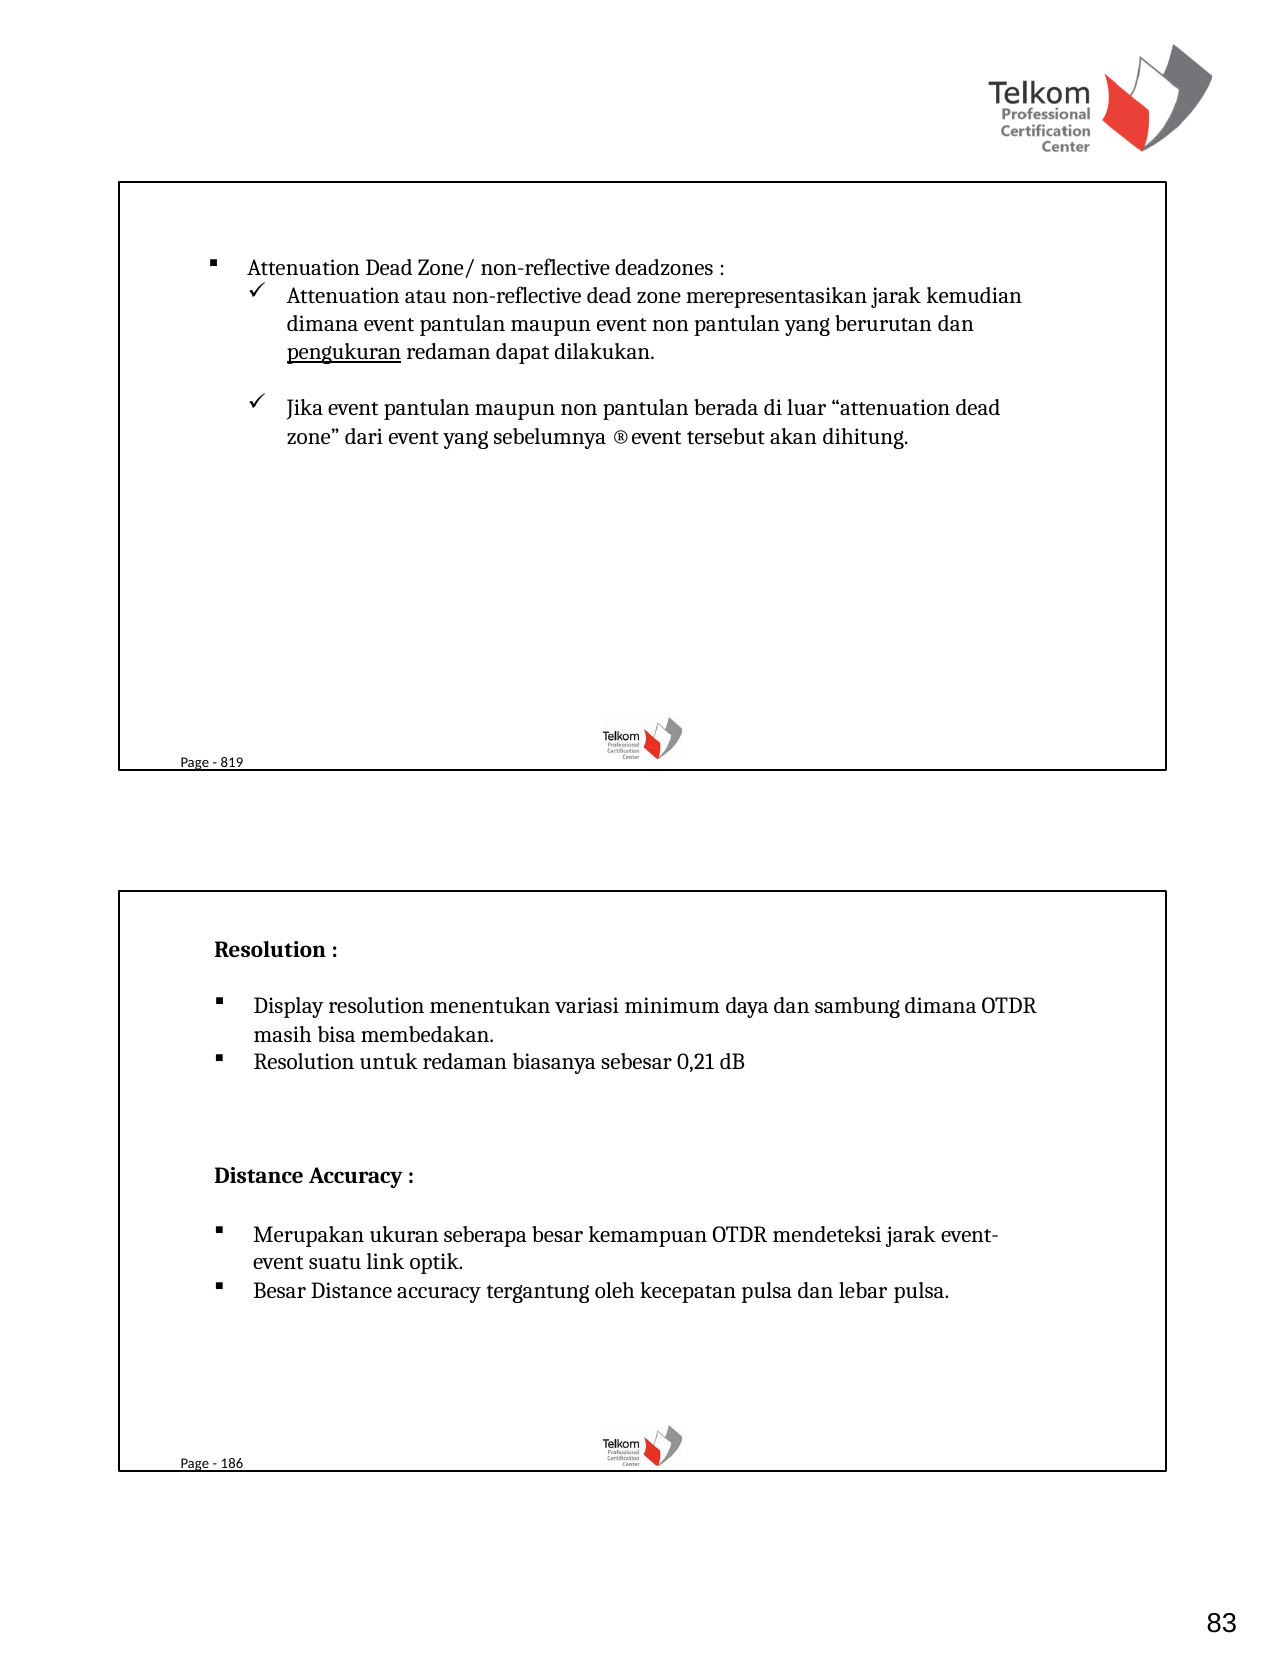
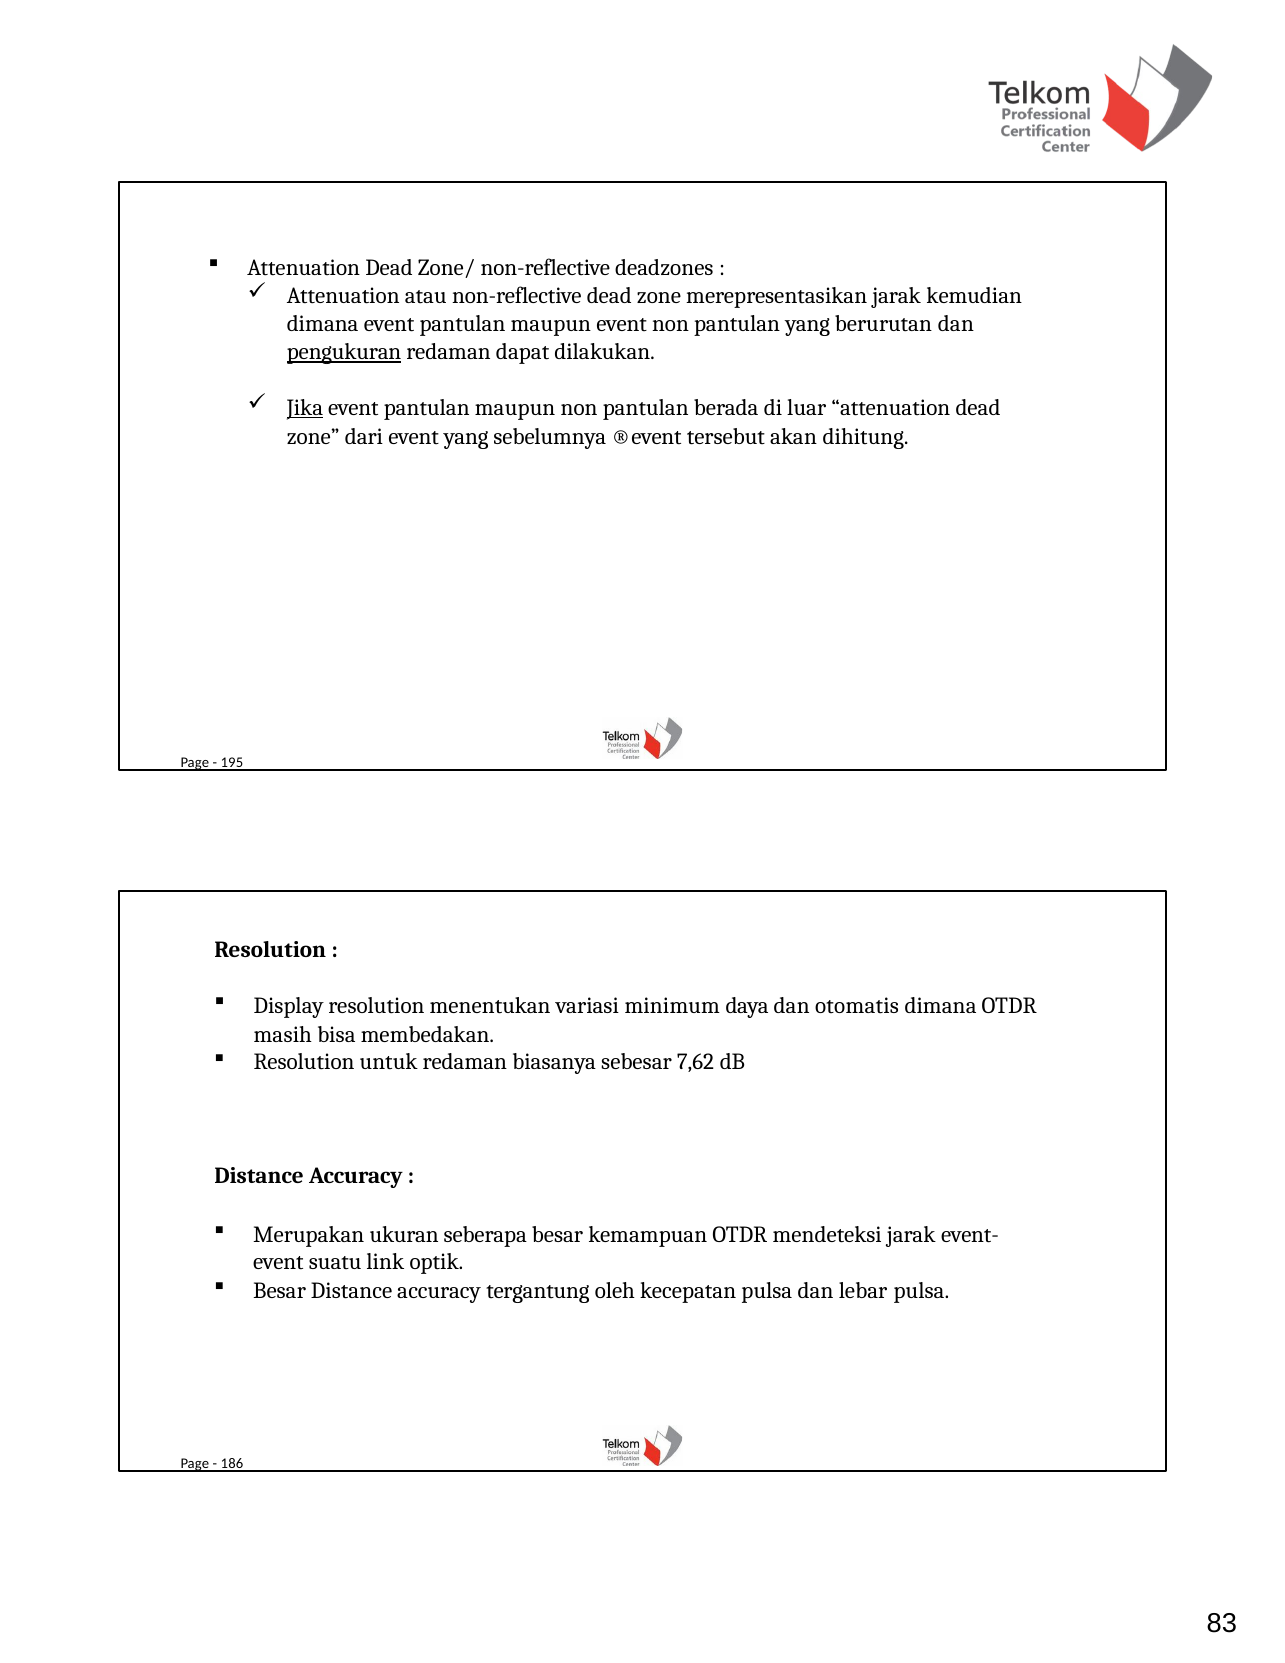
Jika underline: none -> present (305, 408)
819: 819 -> 195 (232, 762)
sambung: sambung -> otomatis (857, 1006)
0,21: 0,21 -> 7,62 (695, 1062)
